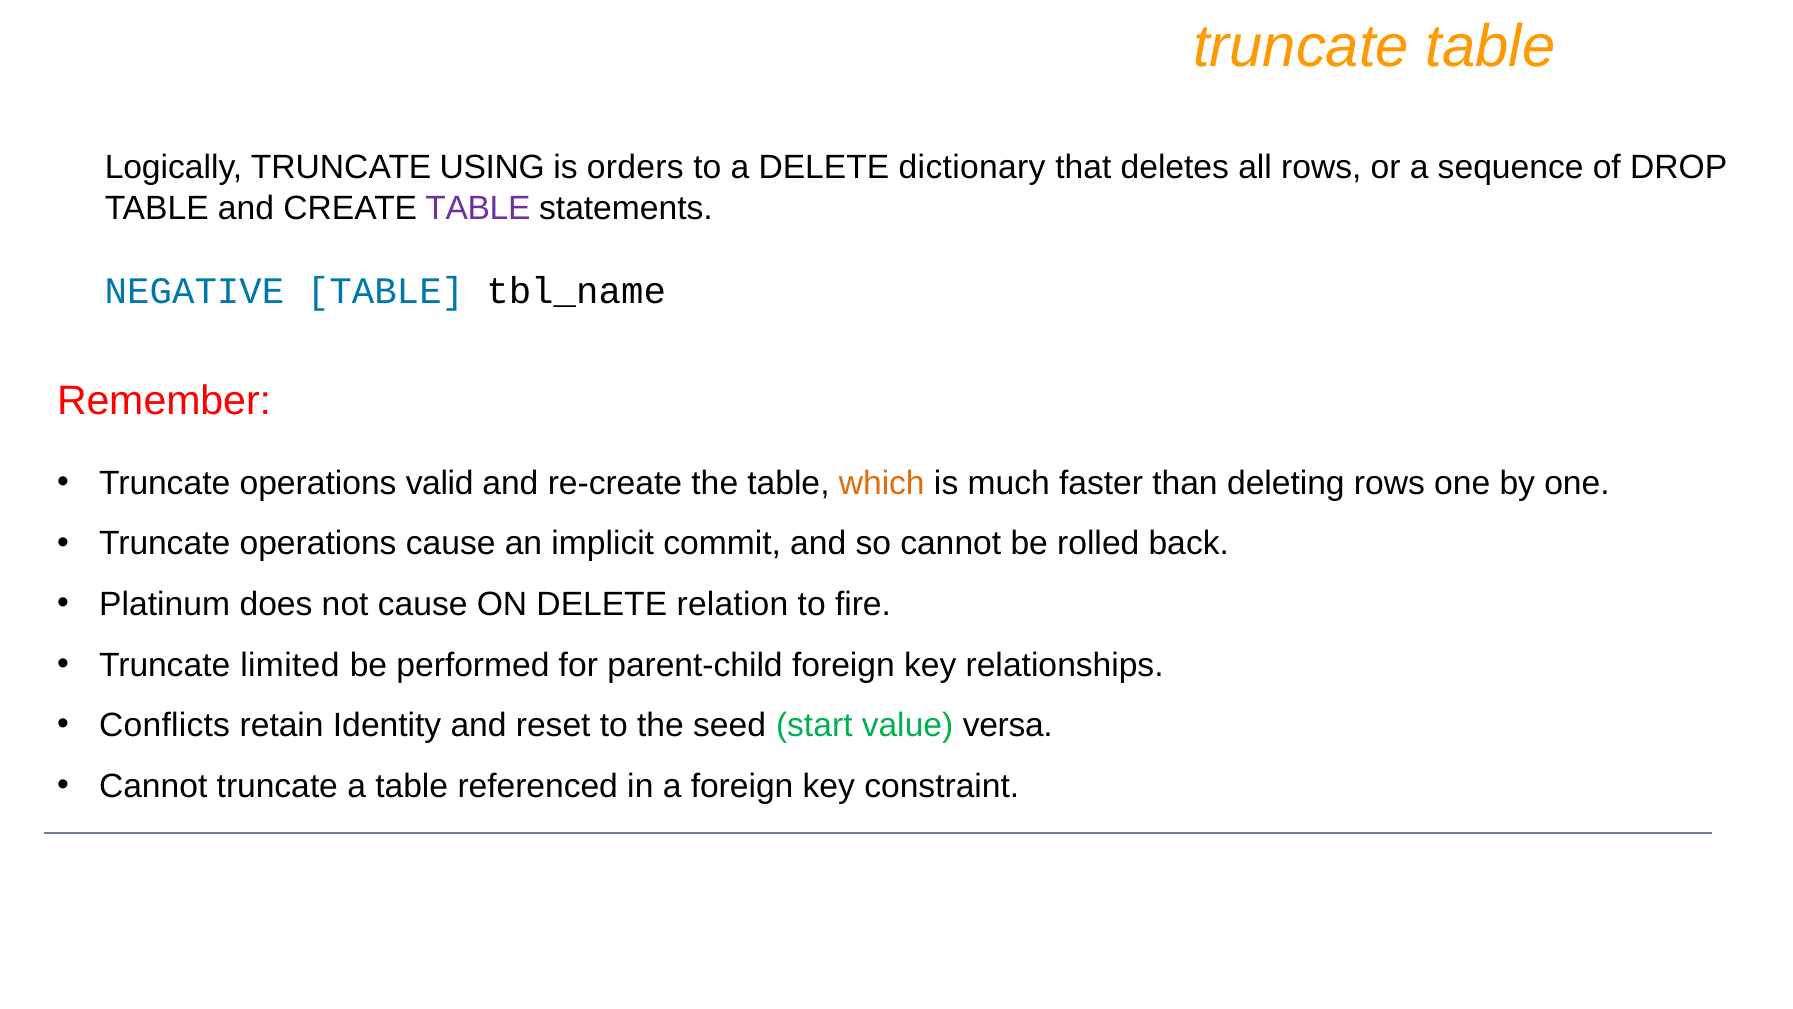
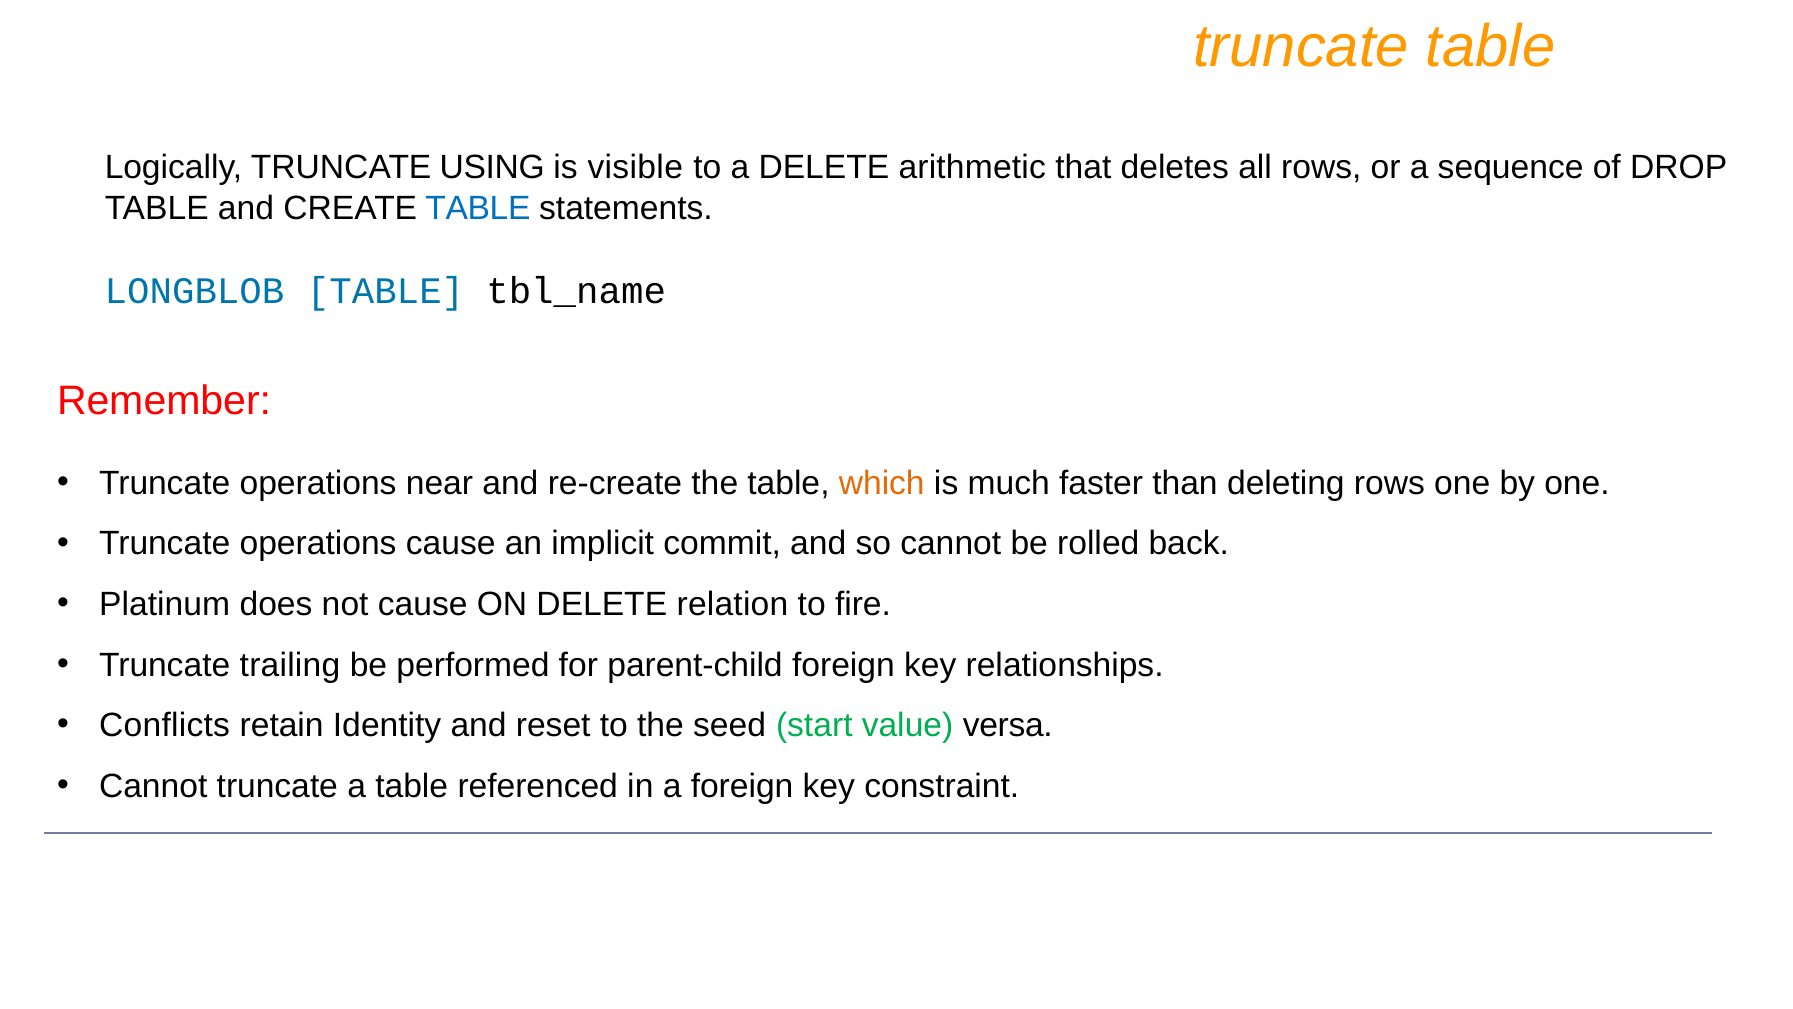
orders: orders -> visible (635, 167)
dictionary: dictionary -> arithmetic (972, 167)
TABLE colour: purple -> blue (478, 208)
NEGATIVE: NEGATIVE -> LONGBLOB (195, 291)
valid: valid -> near (439, 483)
limited: limited -> trailing (290, 665)
